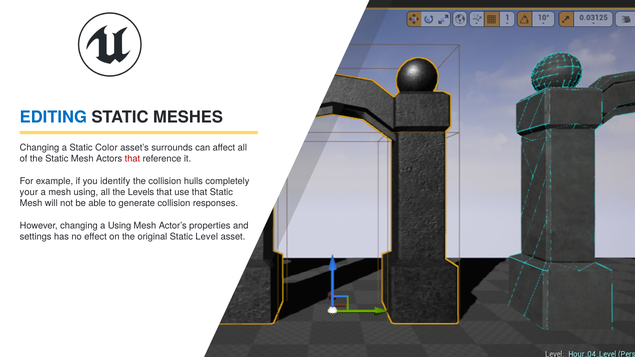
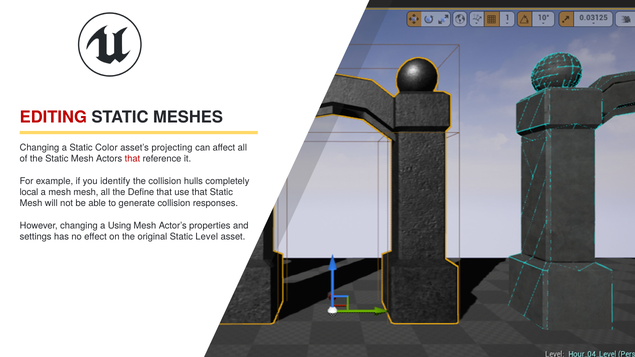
EDITING colour: blue -> red (53, 117)
surrounds: surrounds -> projecting (172, 148)
your: your -> local (29, 192)
mesh using: using -> mesh (86, 192)
Levels: Levels -> Define (141, 192)
